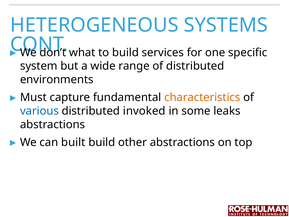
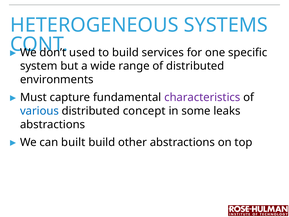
what: what -> used (82, 52)
characteristics colour: orange -> purple (202, 97)
invoked: invoked -> concept (144, 111)
